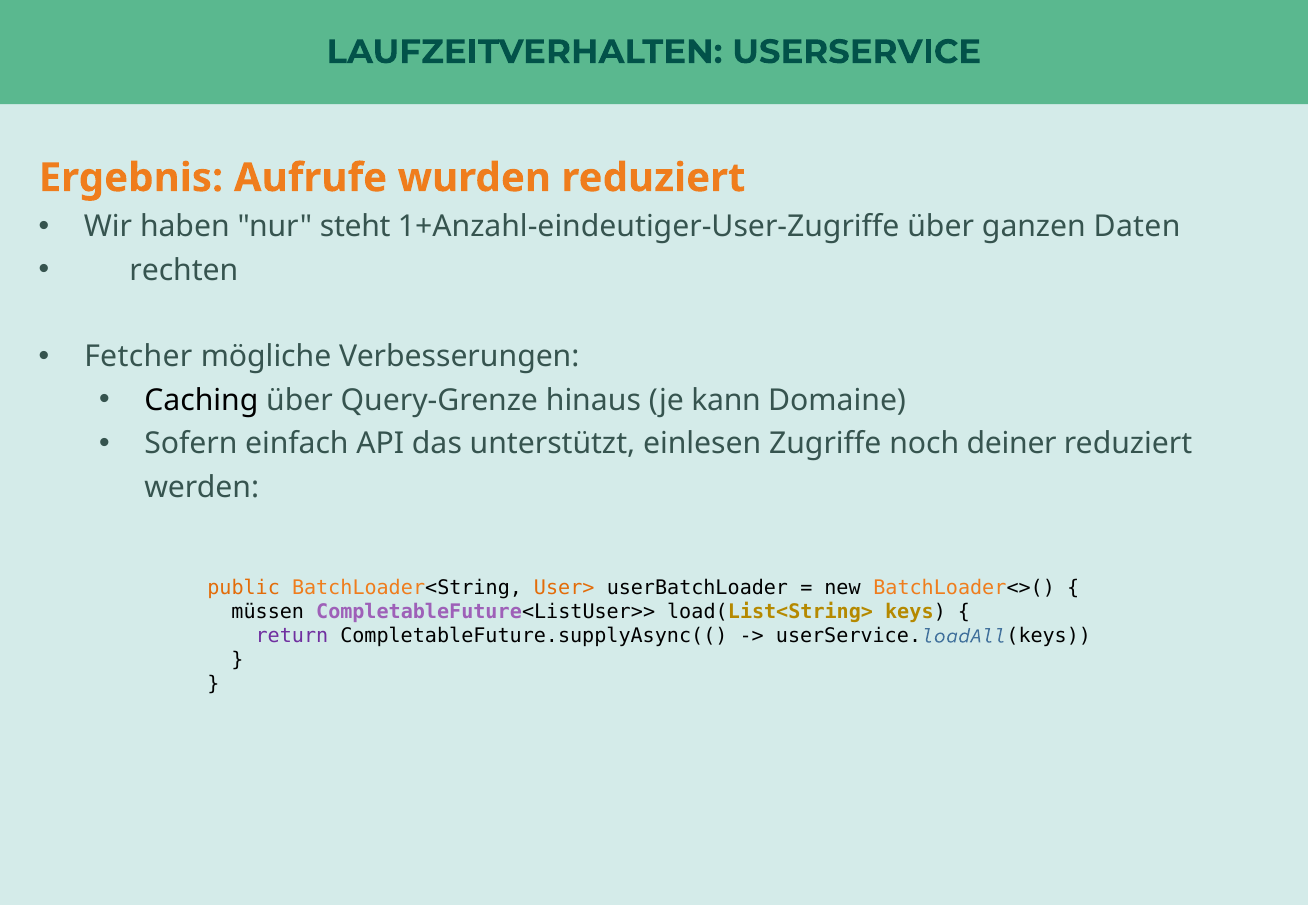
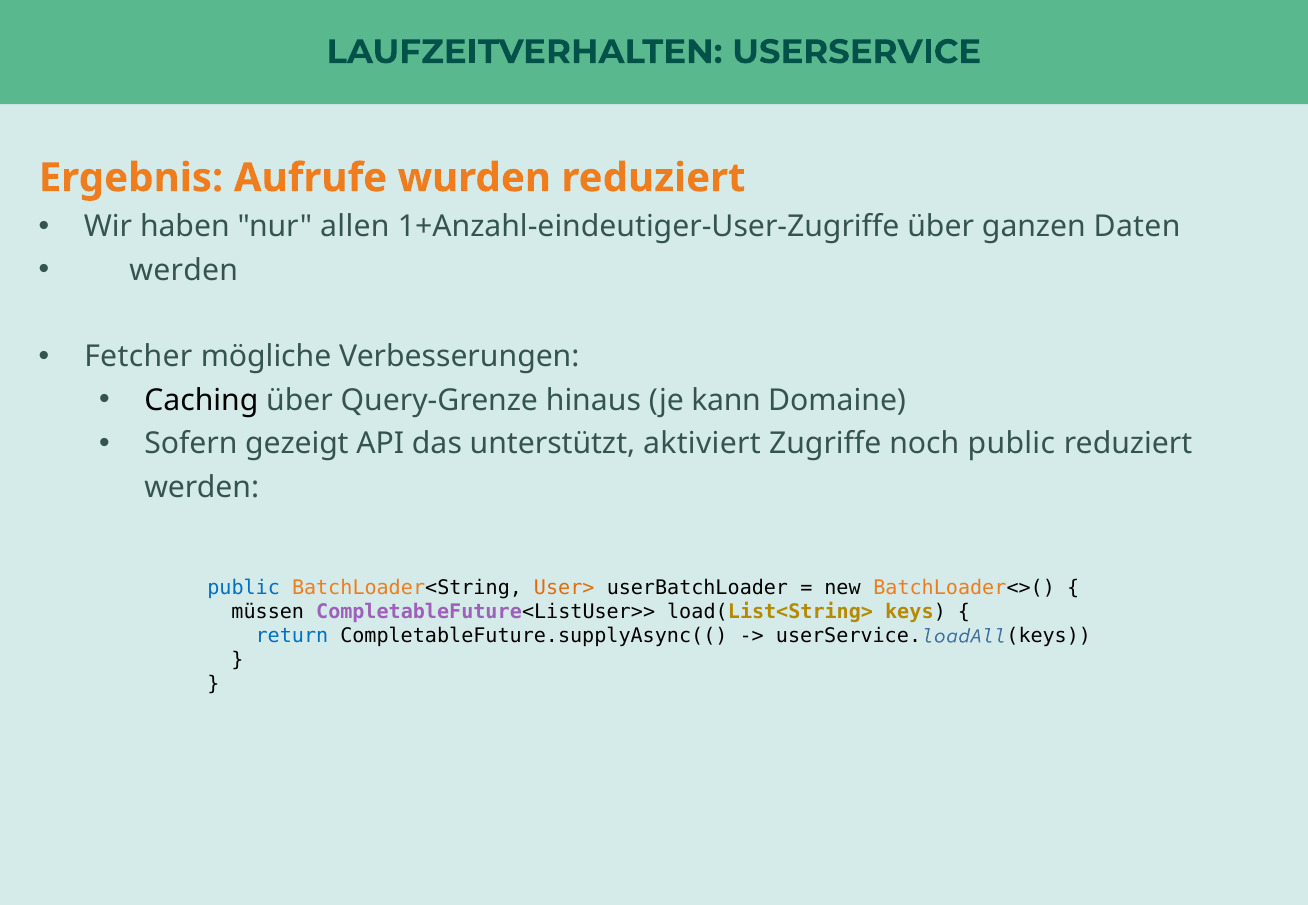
steht: steht -> allen (355, 227)
rechten: rechten -> werden (184, 270)
einfach: einfach -> gezeigt (297, 444)
einlesen: einlesen -> aktiviert (702, 444)
noch deiner: deiner -> public (1011, 444)
public colour: orange -> blue (244, 588)
return colour: purple -> blue (292, 636)
